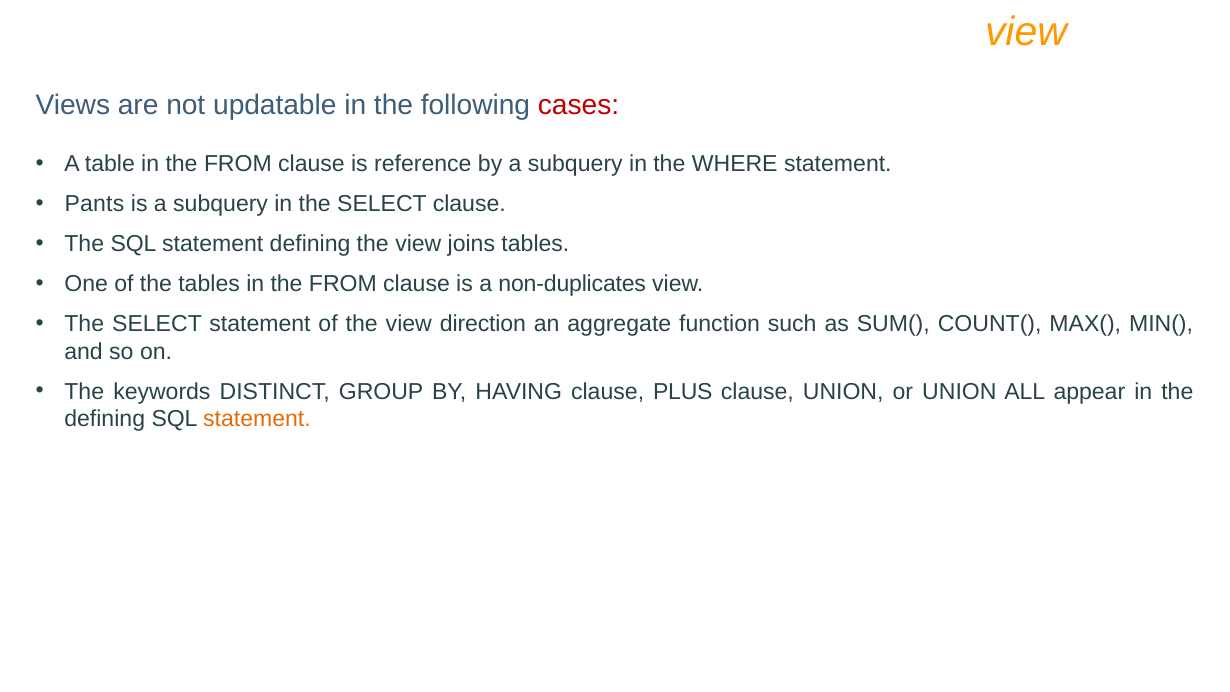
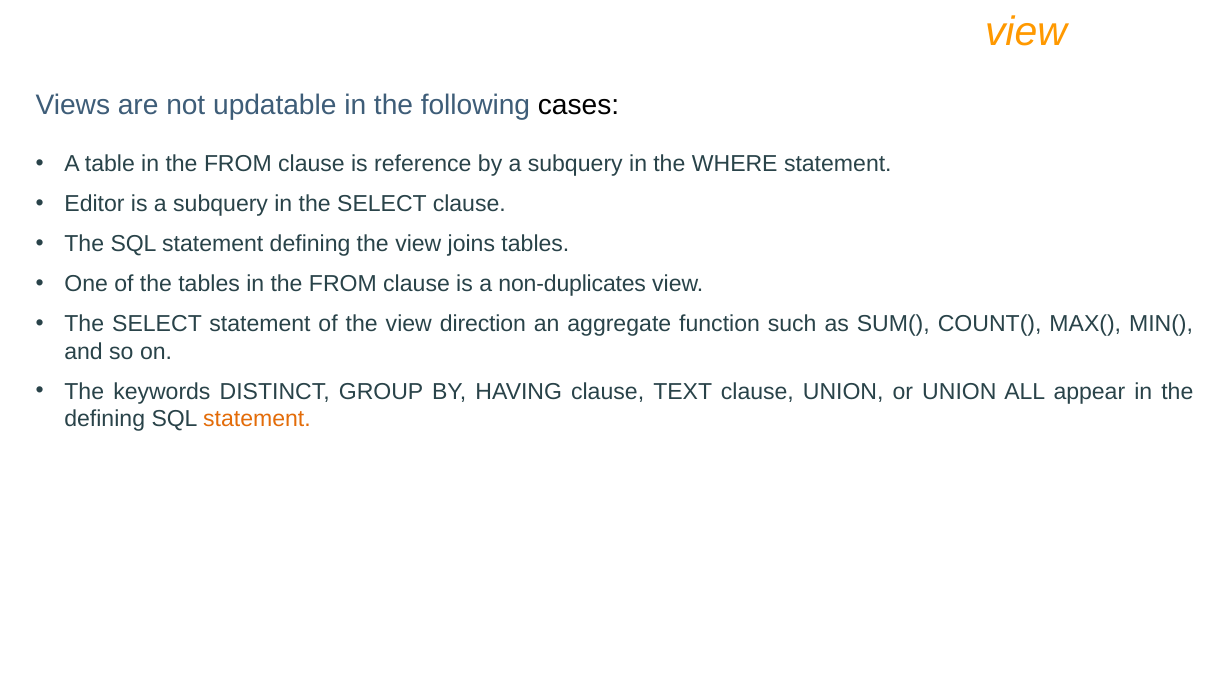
cases colour: red -> black (579, 105)
Pants: Pants -> Editor (95, 204)
PLUS: PLUS -> TEXT (683, 391)
